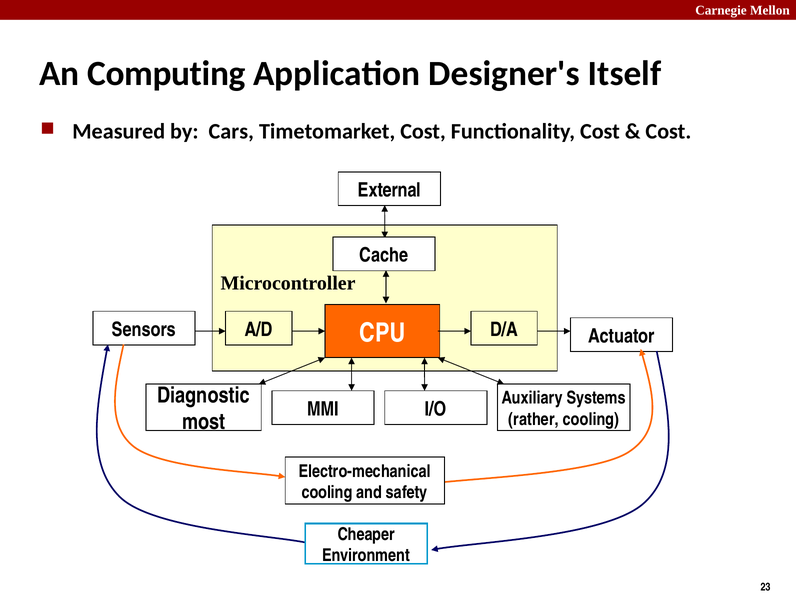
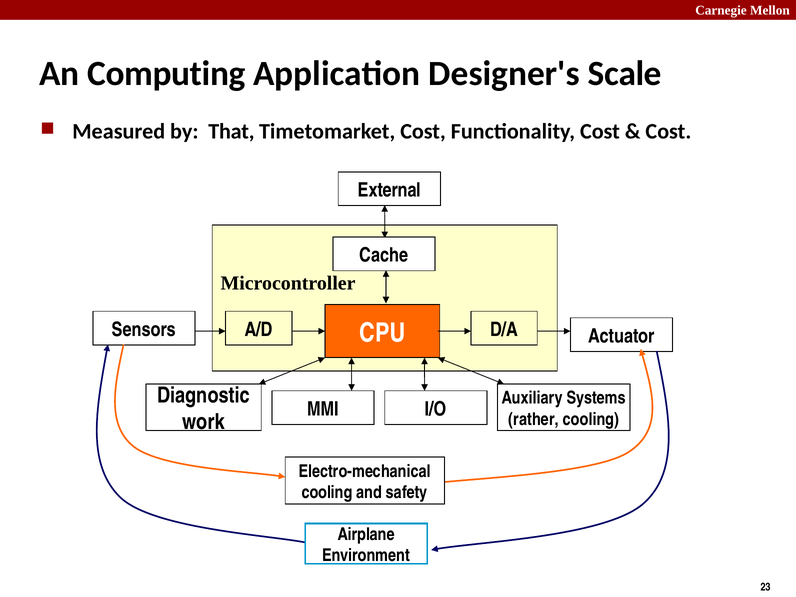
Itself: Itself -> Scale (625, 74)
Cars: Cars -> That (231, 132)
most: most -> work (203, 422)
Cheaper: Cheaper -> Airplane (366, 534)
